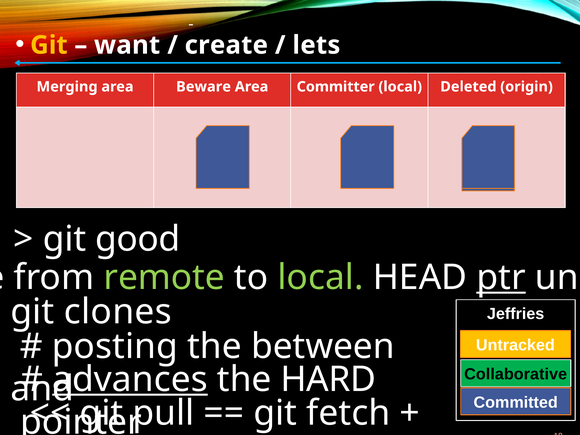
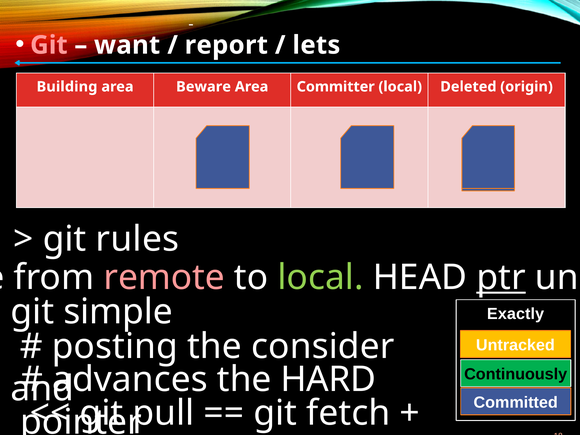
Git colour: yellow -> pink (49, 45)
create: create -> report (226, 45)
Merging: Merging -> Building (67, 87)
good: good -> rules (137, 239)
remote colour: light green -> pink (164, 277)
clones: clones -> simple (118, 312)
Jeffries: Jeffries -> Exactly (516, 314)
between: between -> consider (323, 346)
Collaborative: Collaborative -> Continuously (516, 374)
advances underline: present -> none (130, 379)
